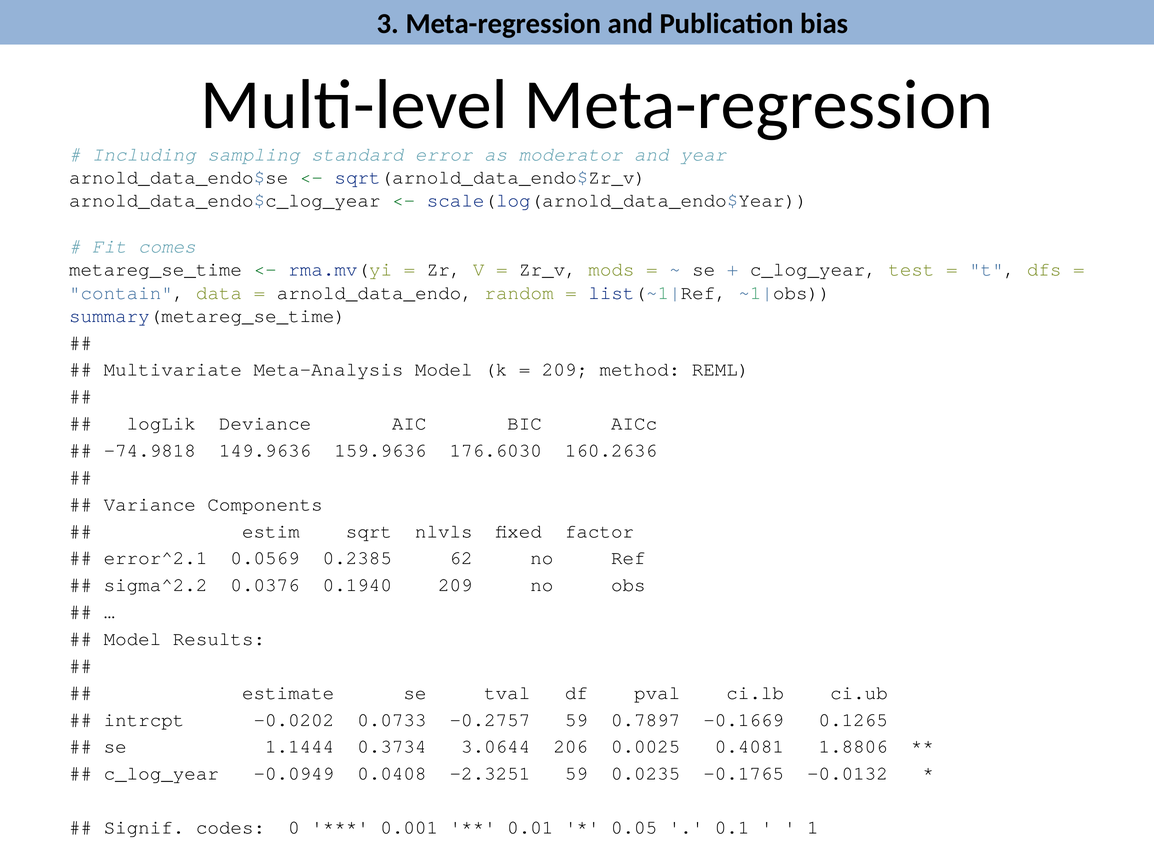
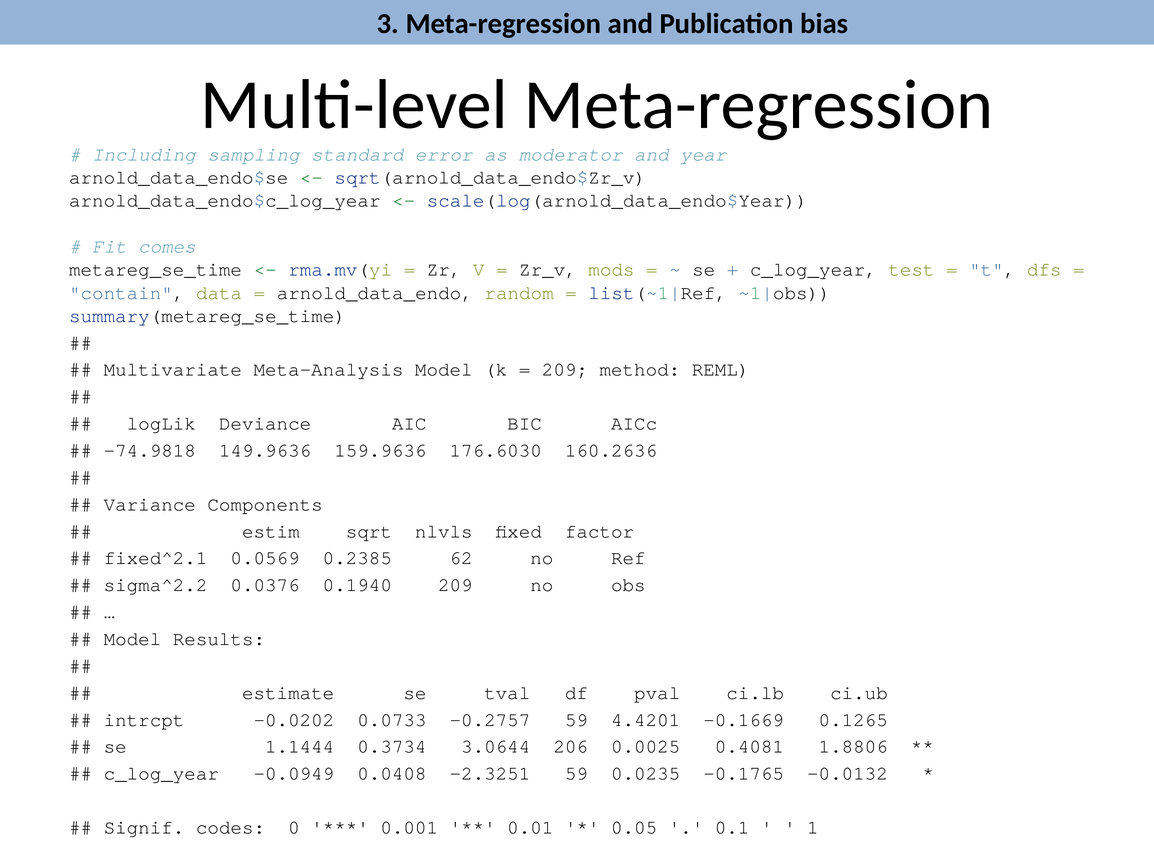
error^2.1: error^2.1 -> fixed^2.1 (156, 558)
0.7897: 0.7897 -> 4.4201 (646, 720)
